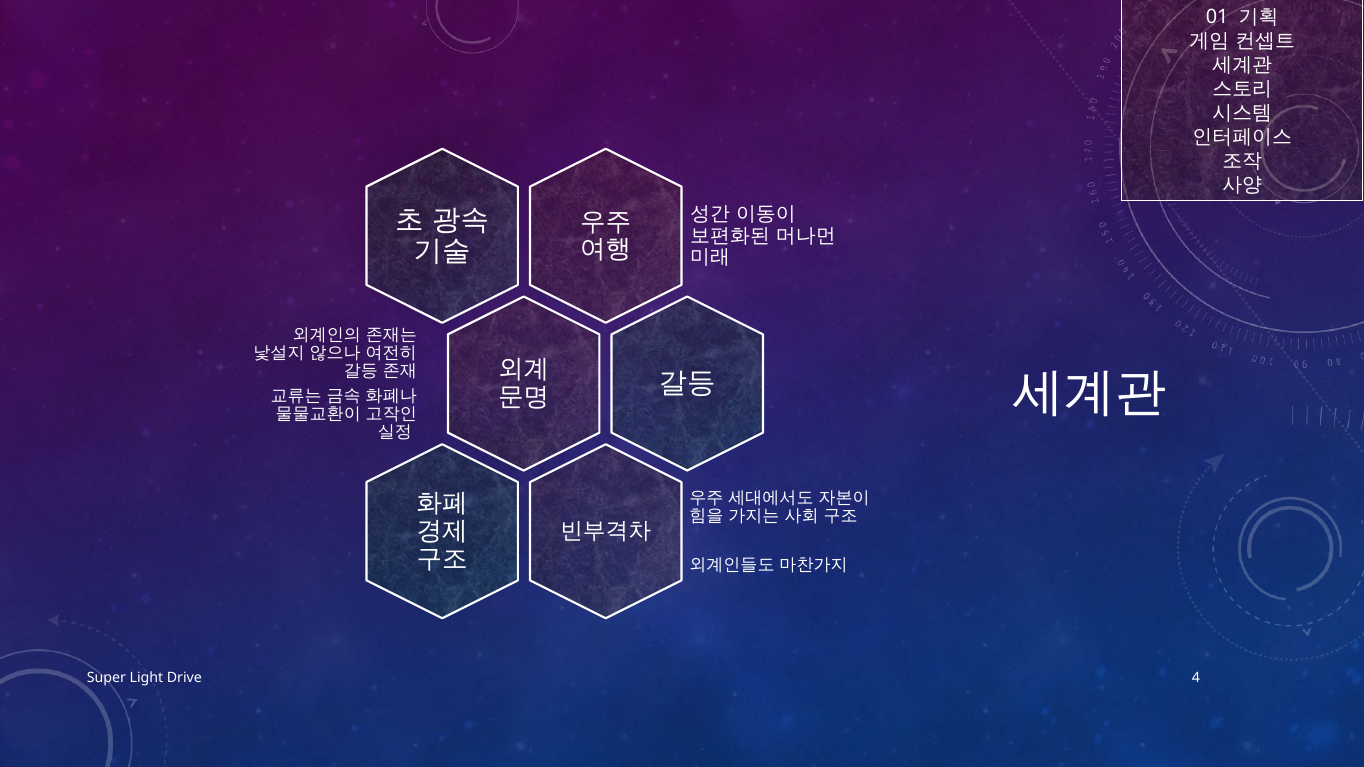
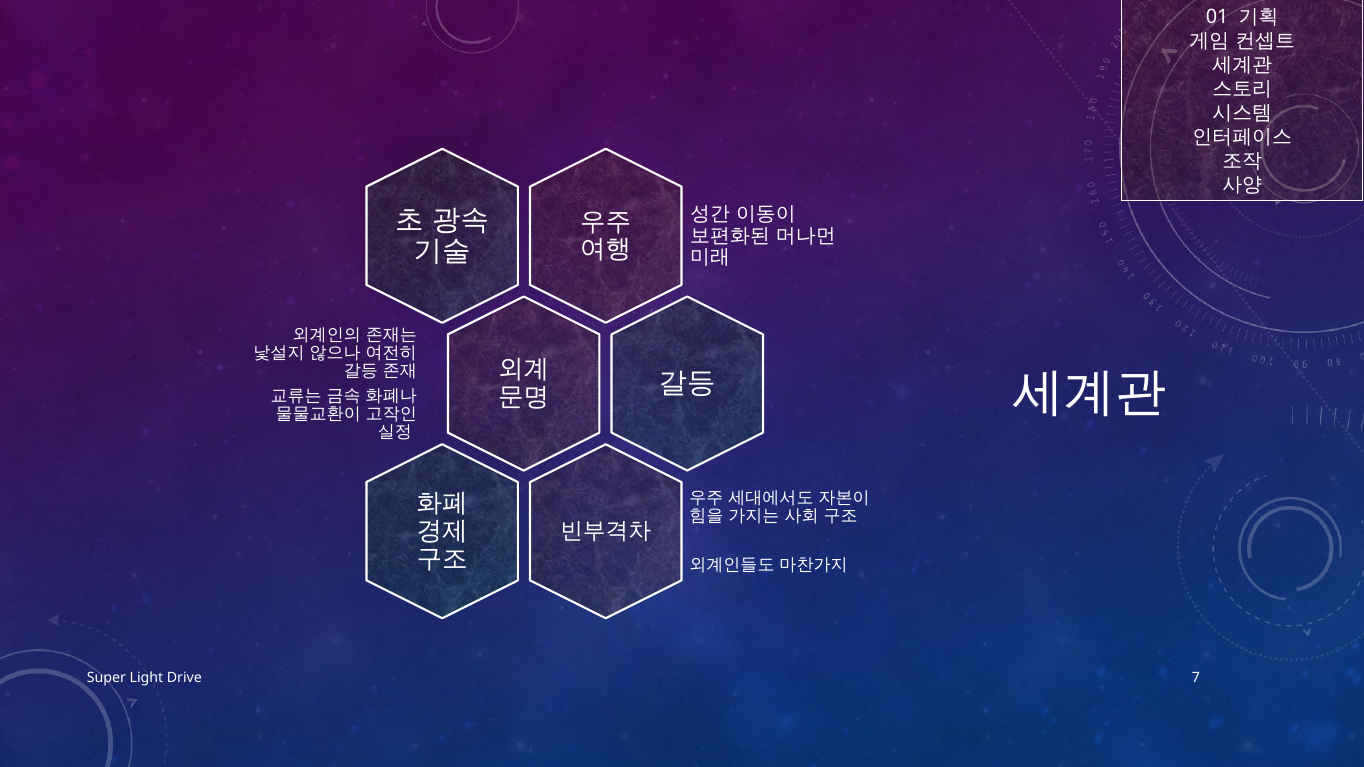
4: 4 -> 7 (1196, 678)
